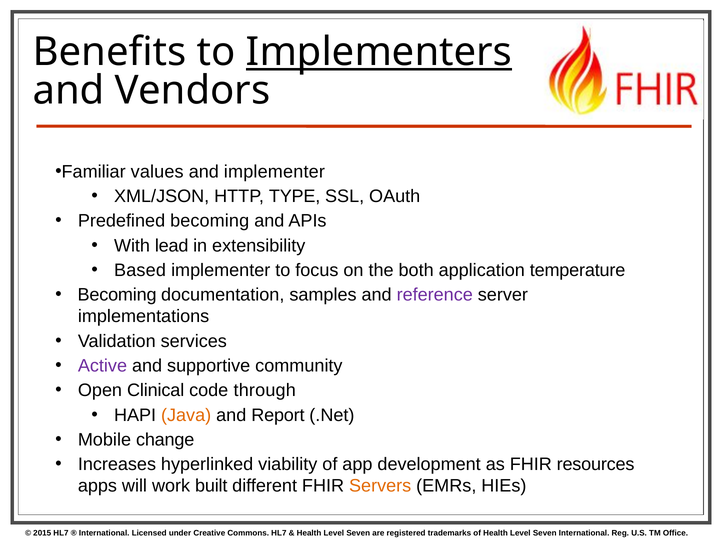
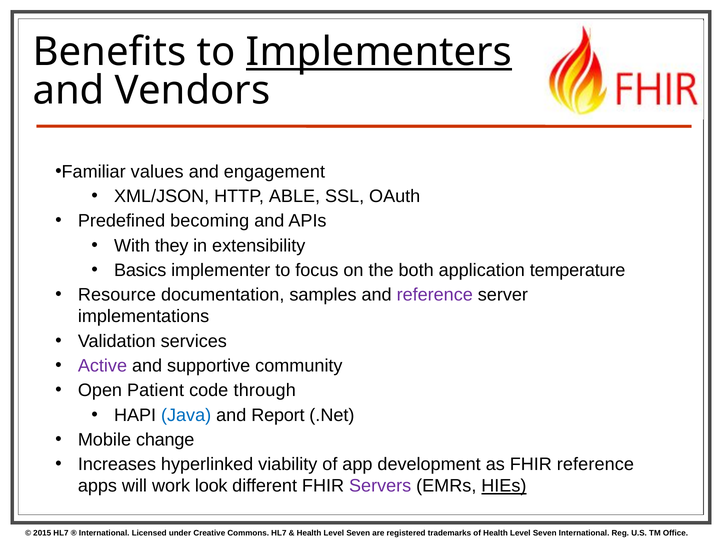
and implementer: implementer -> engagement (274, 172)
TYPE: TYPE -> ABLE (295, 196)
lead: lead -> they (172, 246)
Based: Based -> Basics (140, 270)
Becoming: Becoming -> Resource (117, 295)
Clinical: Clinical -> Patient (156, 391)
Java colour: orange -> blue (186, 415)
FHIR resources: resources -> reference (595, 465)
built: built -> look (211, 486)
Servers colour: orange -> purple (380, 486)
HIEs underline: none -> present (504, 486)
